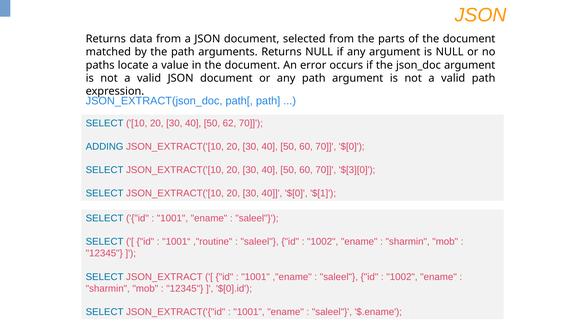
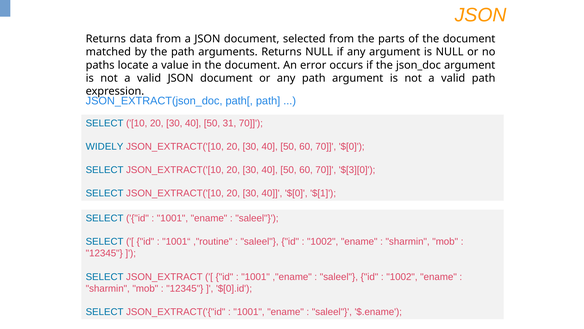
62: 62 -> 31 (229, 123)
ADDING: ADDING -> WIDELY (105, 146)
